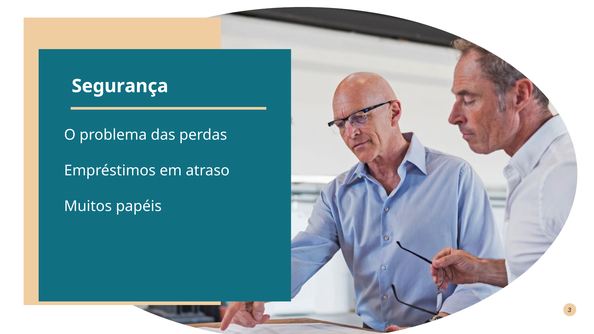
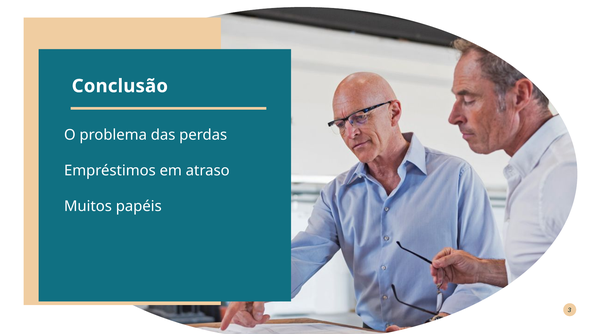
Segurança: Segurança -> Conclusão (120, 86)
